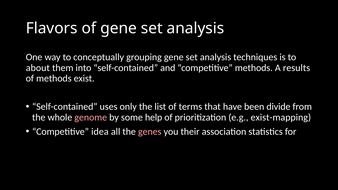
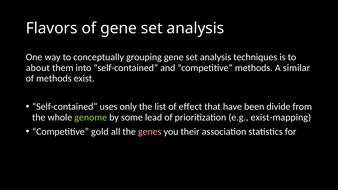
results: results -> similar (296, 68)
terms: terms -> effect (190, 107)
genome colour: pink -> light green (91, 117)
help: help -> lead (154, 117)
idea: idea -> gold (100, 132)
